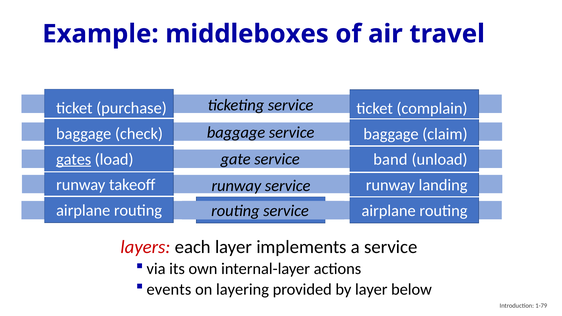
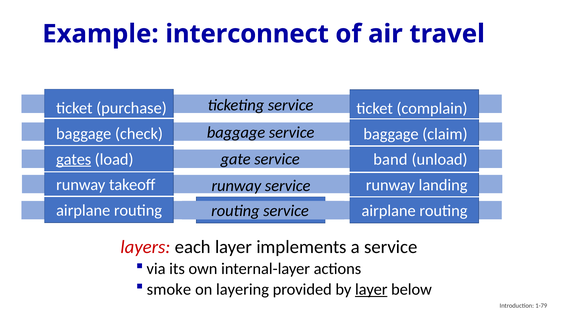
middleboxes: middleboxes -> interconnect (247, 34)
events: events -> smoke (169, 289)
layer underline: none -> present (371, 289)
